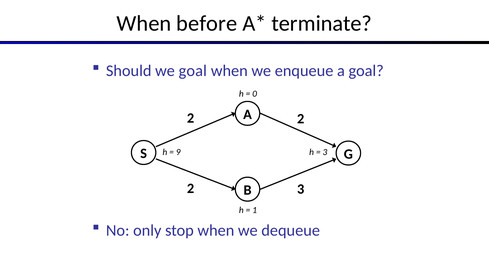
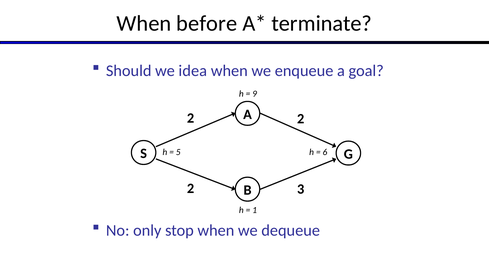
we goal: goal -> idea (193, 71)
0: 0 -> 9 (255, 94)
9: 9 -> 5 (178, 152)
3: 3 -> 6 (325, 152)
